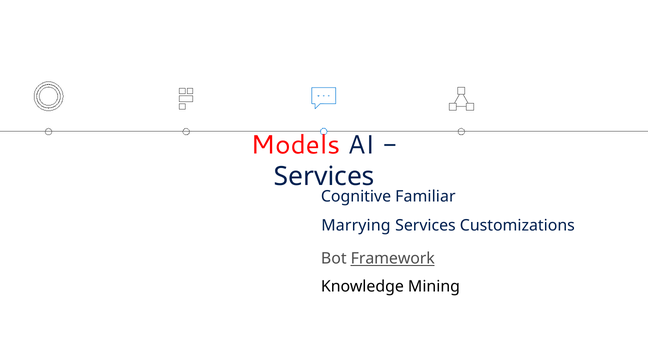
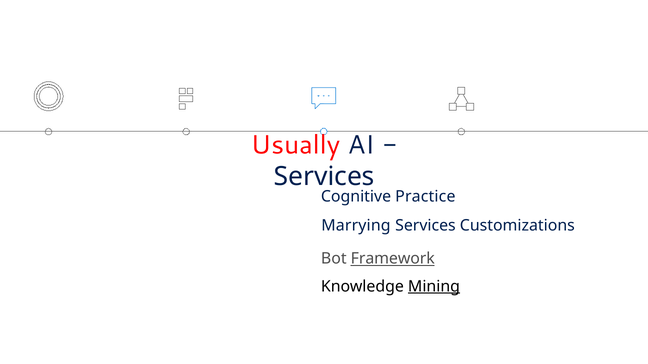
Models: Models -> Usually (296, 145)
Familiar: Familiar -> Practice (425, 197)
Mining underline: none -> present (434, 287)
